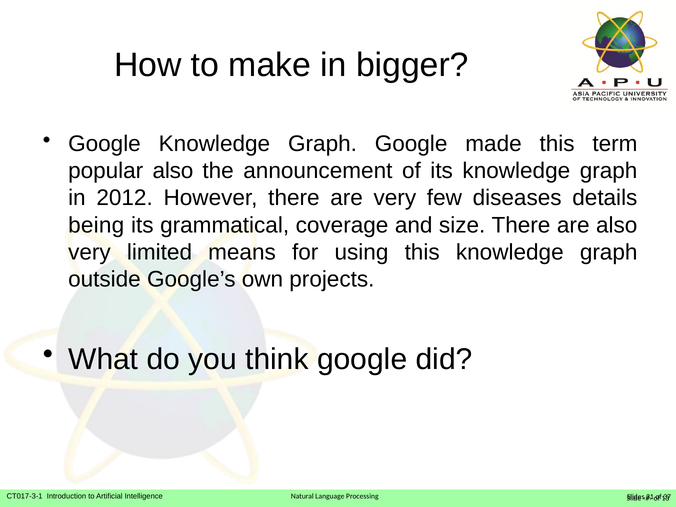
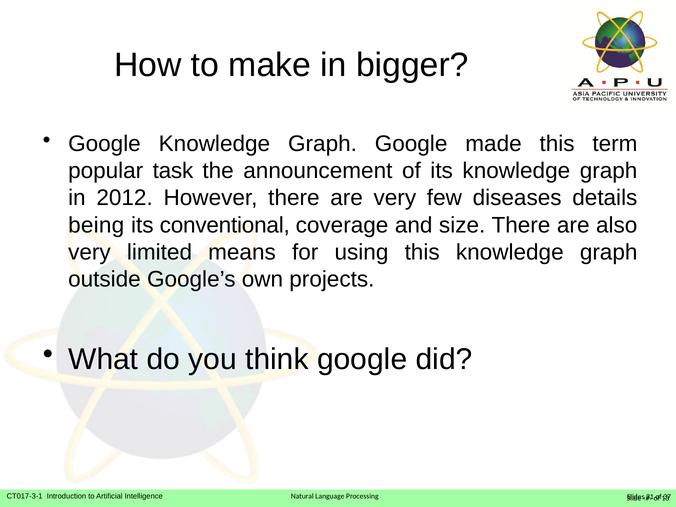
popular also: also -> task (173, 171)
grammatical: grammatical -> conventional (225, 225)
